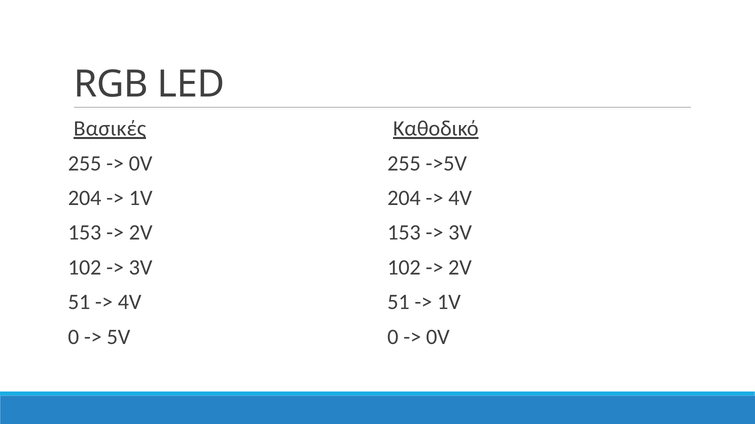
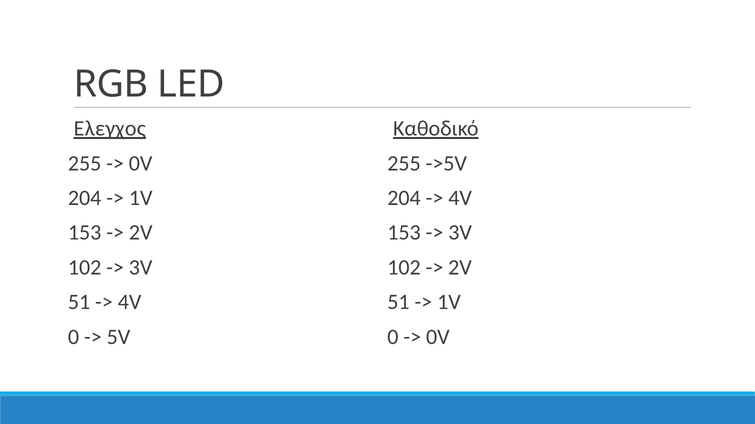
Βασικές: Βασικές -> Έλεγχος (110, 129)
